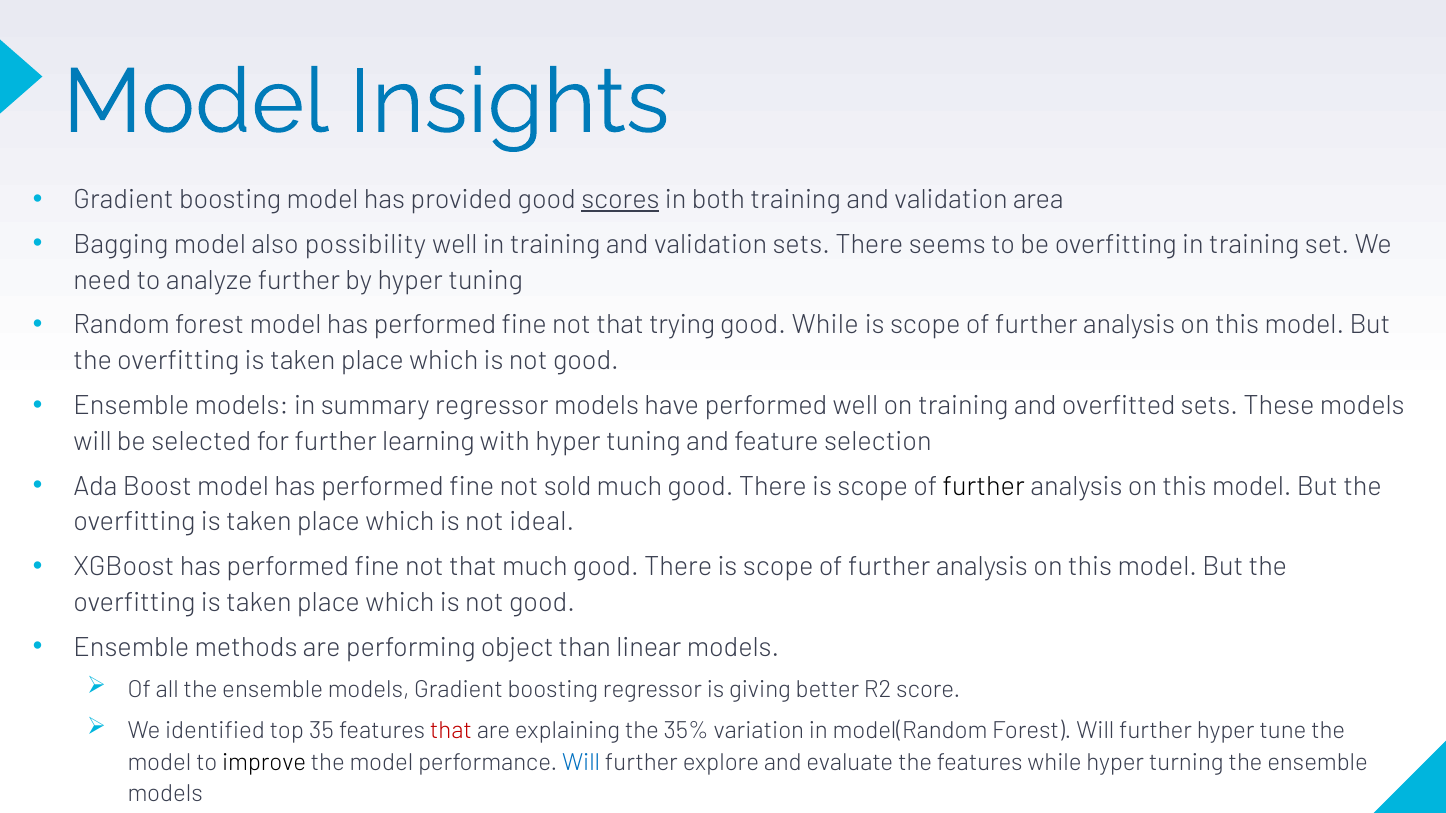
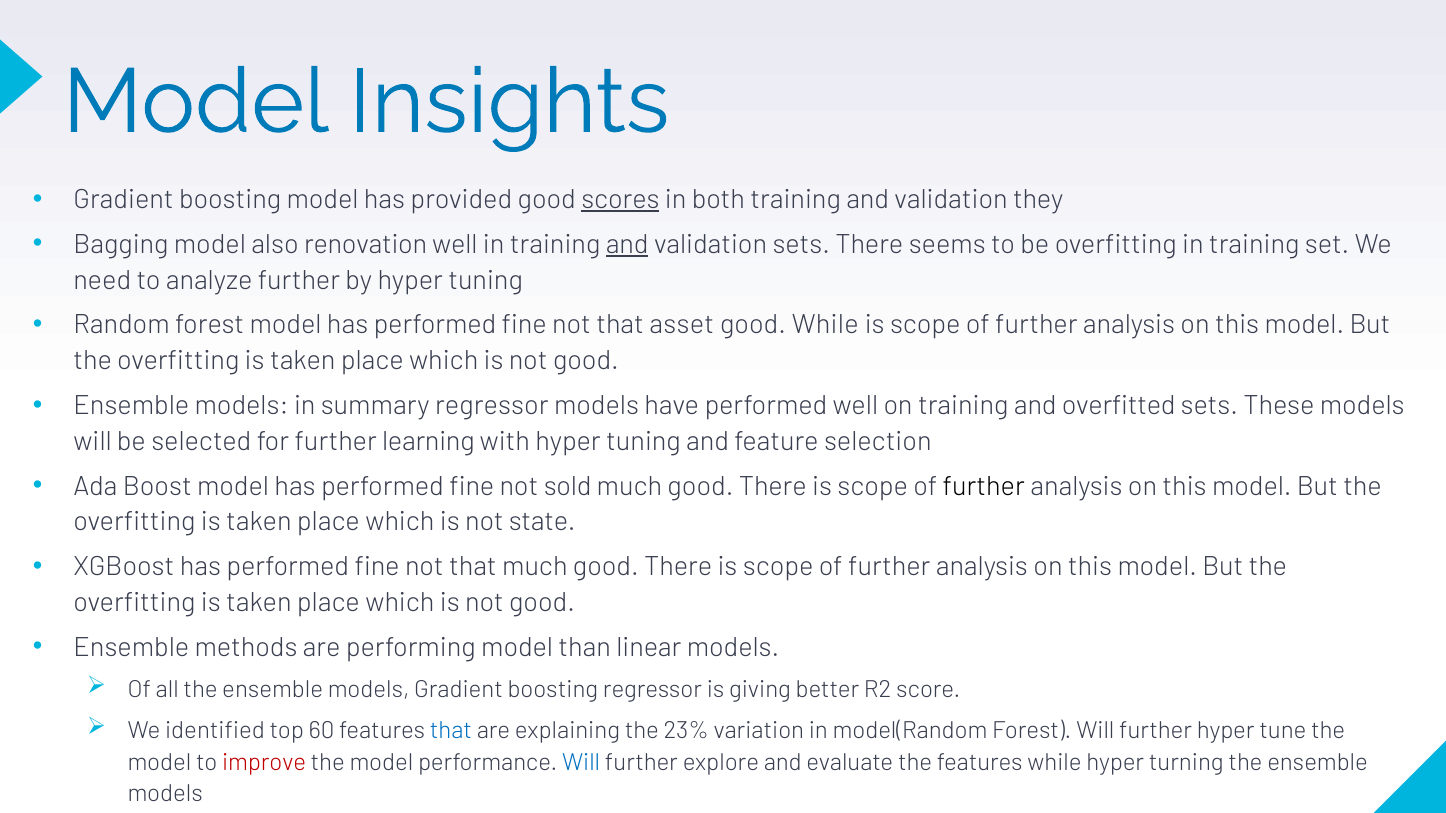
area: area -> they (1038, 200)
possibility: possibility -> renovation (366, 245)
and underline: none -> present (627, 245)
trying: trying -> asset (682, 325)
ideal: ideal -> state (542, 522)
performing object: object -> model (517, 648)
35: 35 -> 60 (322, 731)
that colour: red -> blue (451, 731)
35%: 35% -> 23% (686, 731)
improve colour: black -> red (264, 763)
